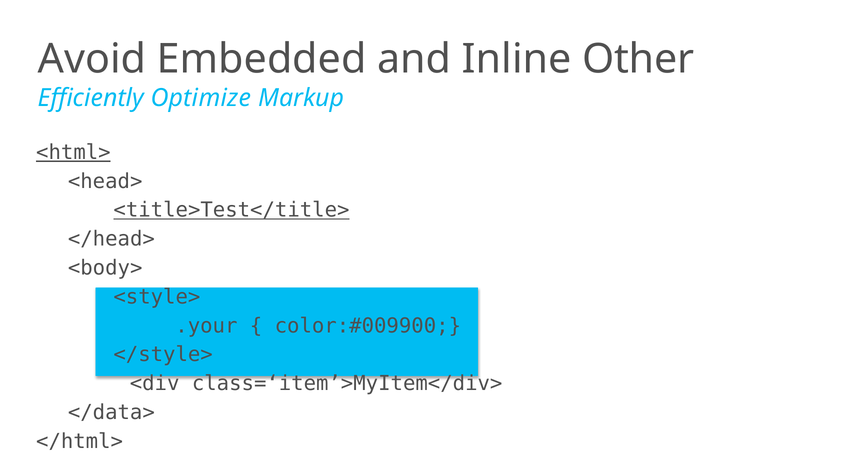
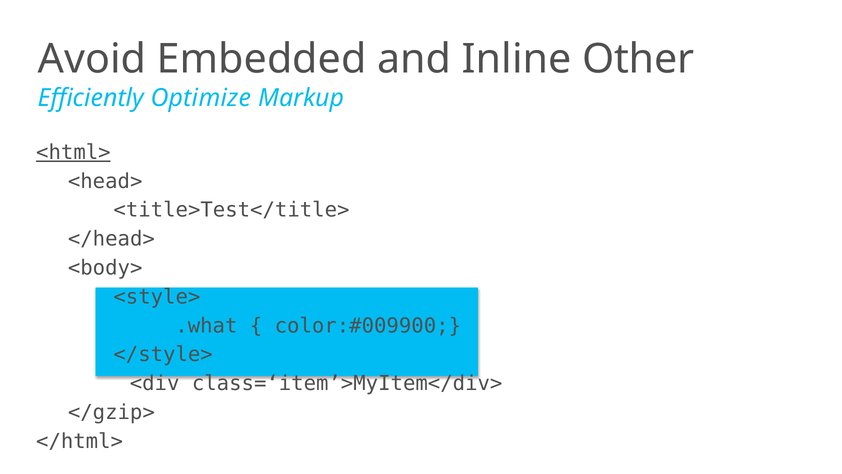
<title>Test</title> underline: present -> none (231, 210)
.your: .your -> .what (206, 325)
</data>: </data> -> </gzip> (111, 412)
